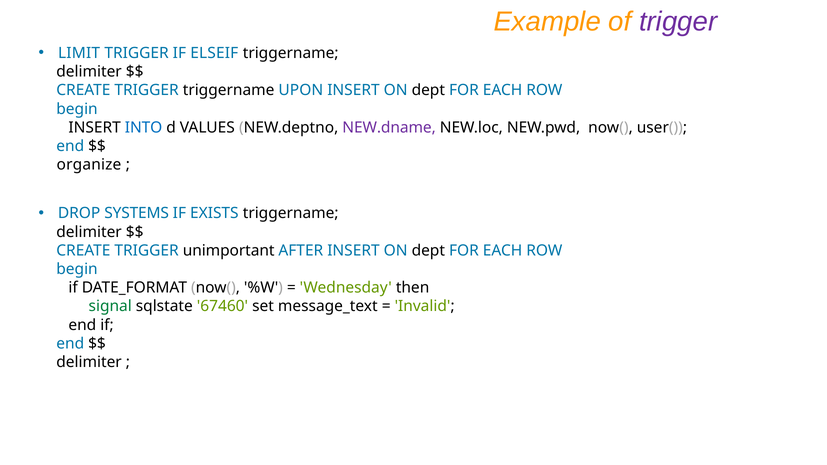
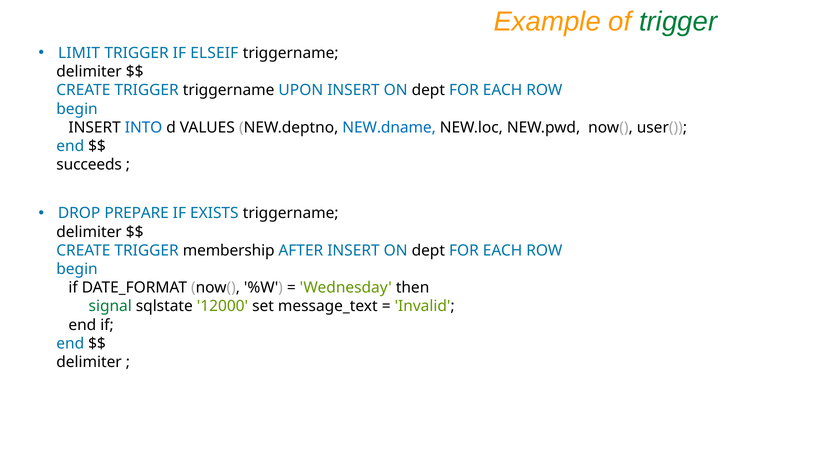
trigger colour: purple -> green (678, 22)
NEW.dname colour: purple -> blue (389, 128)
organize: organize -> succeeds (89, 165)
SYSTEMS: SYSTEMS -> PREPARE (137, 213)
unimportant: unimportant -> membership (229, 251)
67460: 67460 -> 12000 (222, 306)
